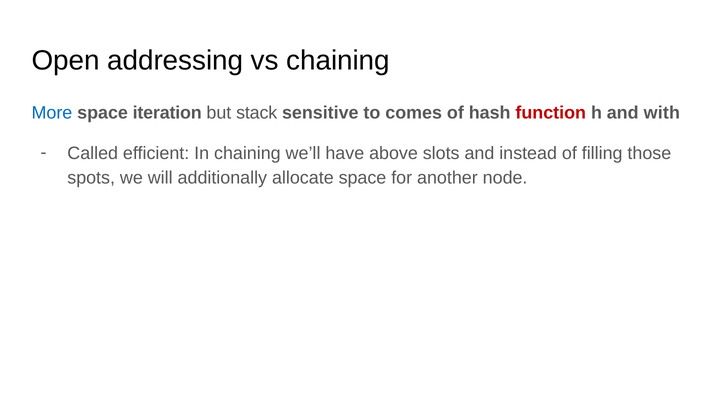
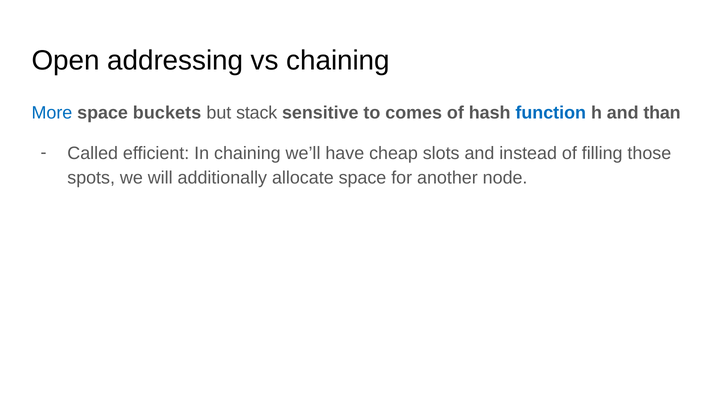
iteration: iteration -> buckets (167, 113)
function colour: red -> blue (551, 113)
with: with -> than (662, 113)
above: above -> cheap (394, 153)
